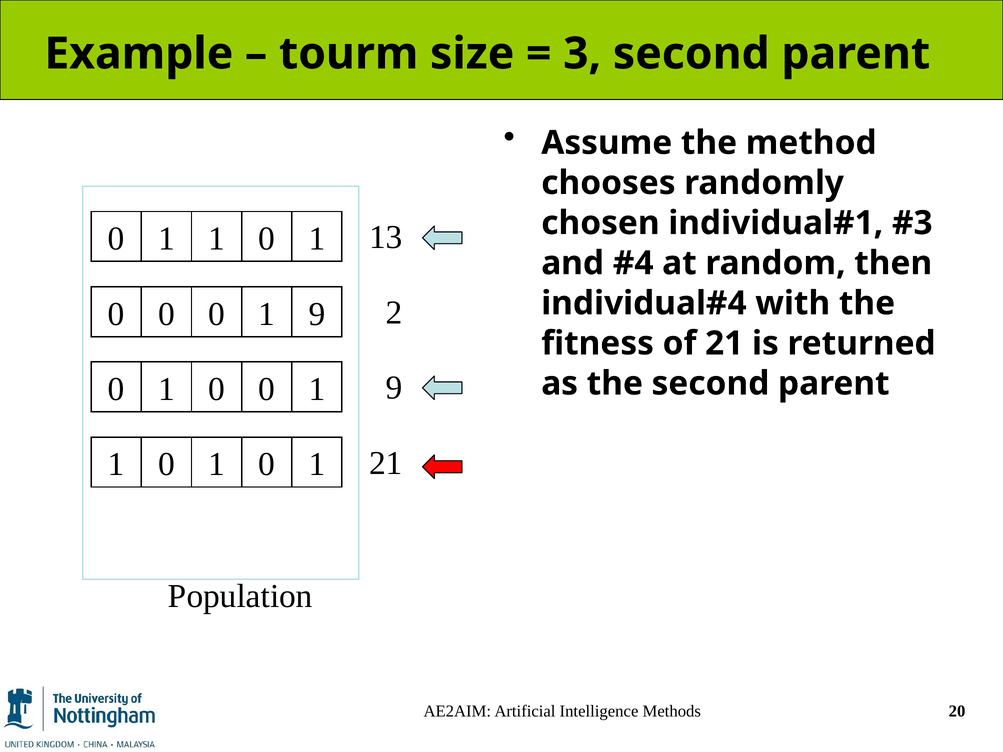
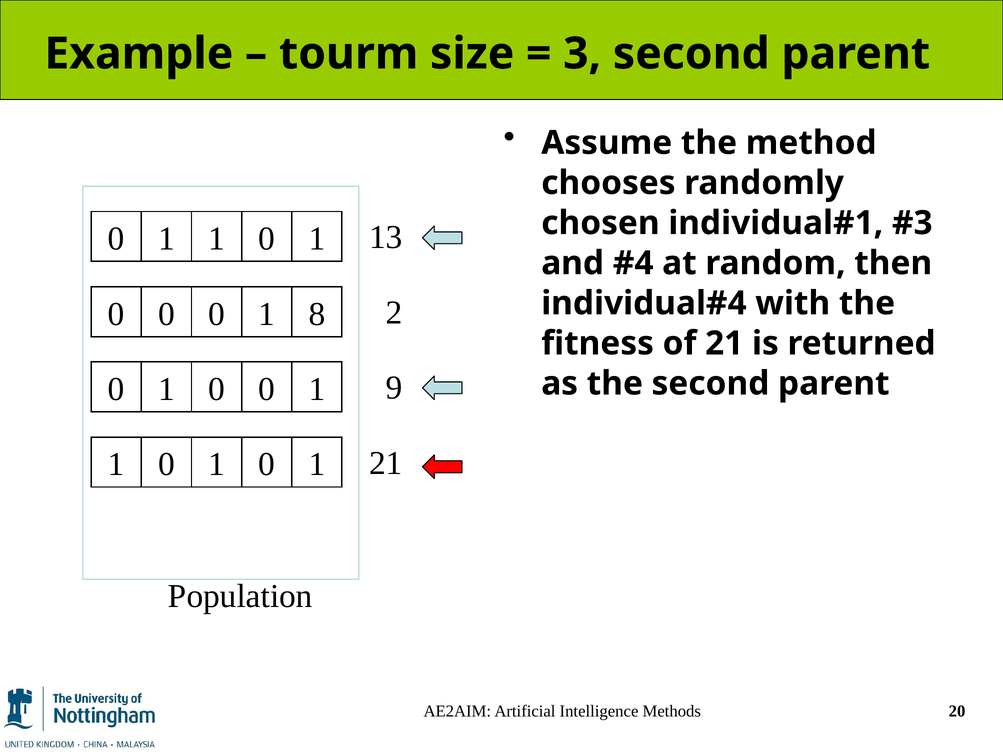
1 9: 9 -> 8 (317, 314)
